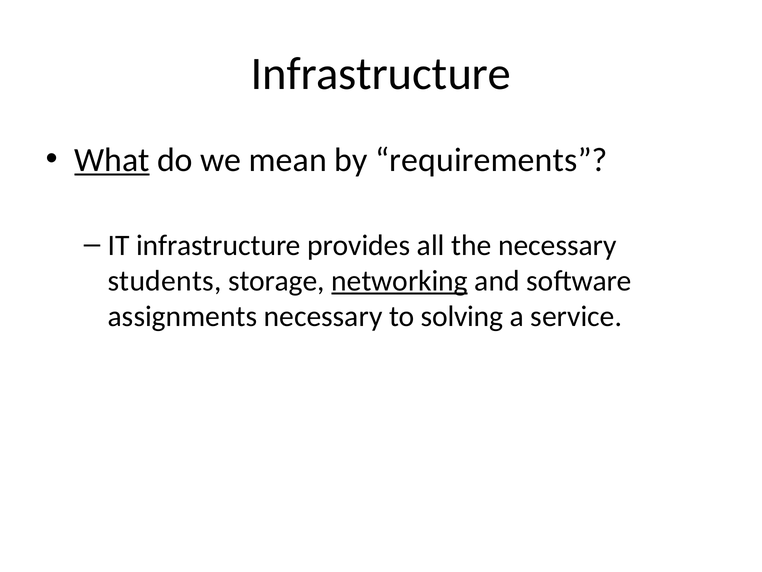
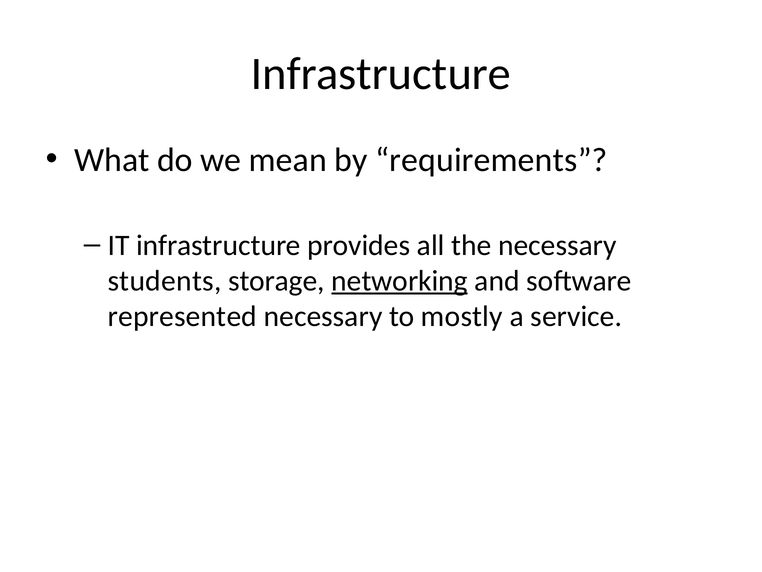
What underline: present -> none (112, 160)
assignments: assignments -> represented (182, 316)
solving: solving -> mostly (462, 316)
